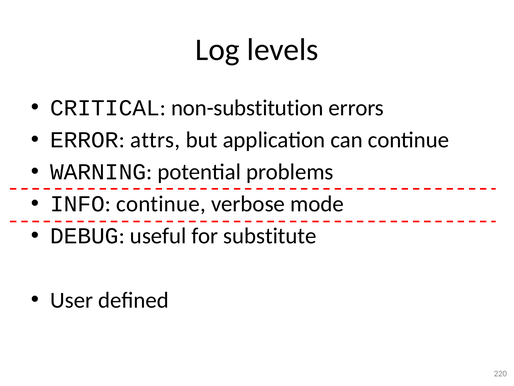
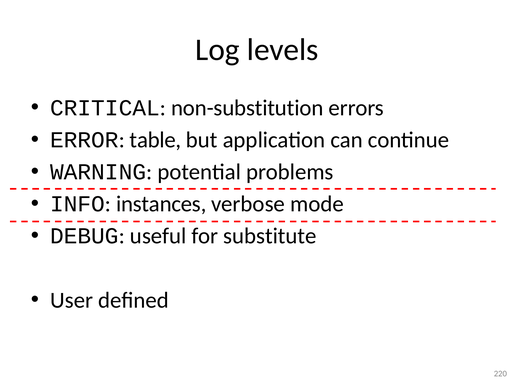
attrs: attrs -> table (155, 140)
INFO continue: continue -> instances (161, 204)
